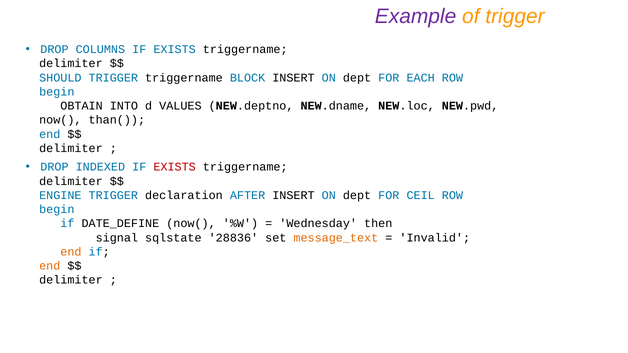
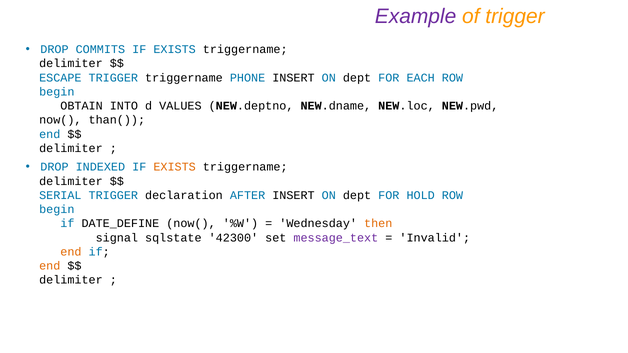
COLUMNS: COLUMNS -> COMMITS (100, 49)
SHOULD: SHOULD -> ESCAPE (60, 78)
BLOCK: BLOCK -> PHONE (248, 78)
EXISTS colour: red -> orange (175, 167)
ENGINE: ENGINE -> SERIAL (60, 195)
CEIL: CEIL -> HOLD (421, 195)
then colour: black -> orange (378, 224)
28836: 28836 -> 42300 (233, 238)
message_text colour: orange -> purple (336, 238)
